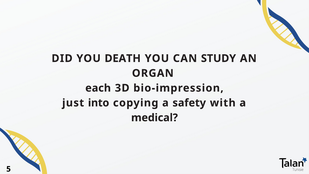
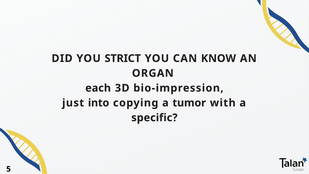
DEATH: DEATH -> STRICT (123, 58)
STUDY: STUDY -> KNOW (218, 58)
safety: safety -> tumor (189, 103)
medical: medical -> specific (154, 118)
